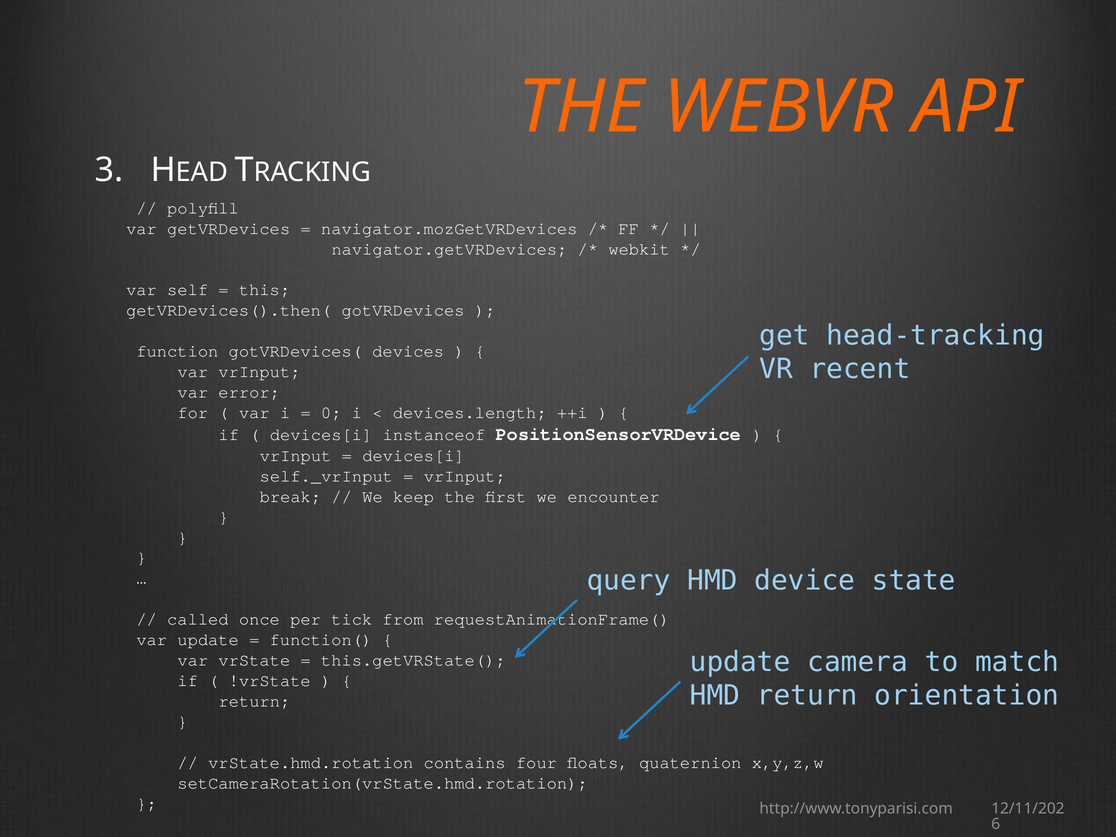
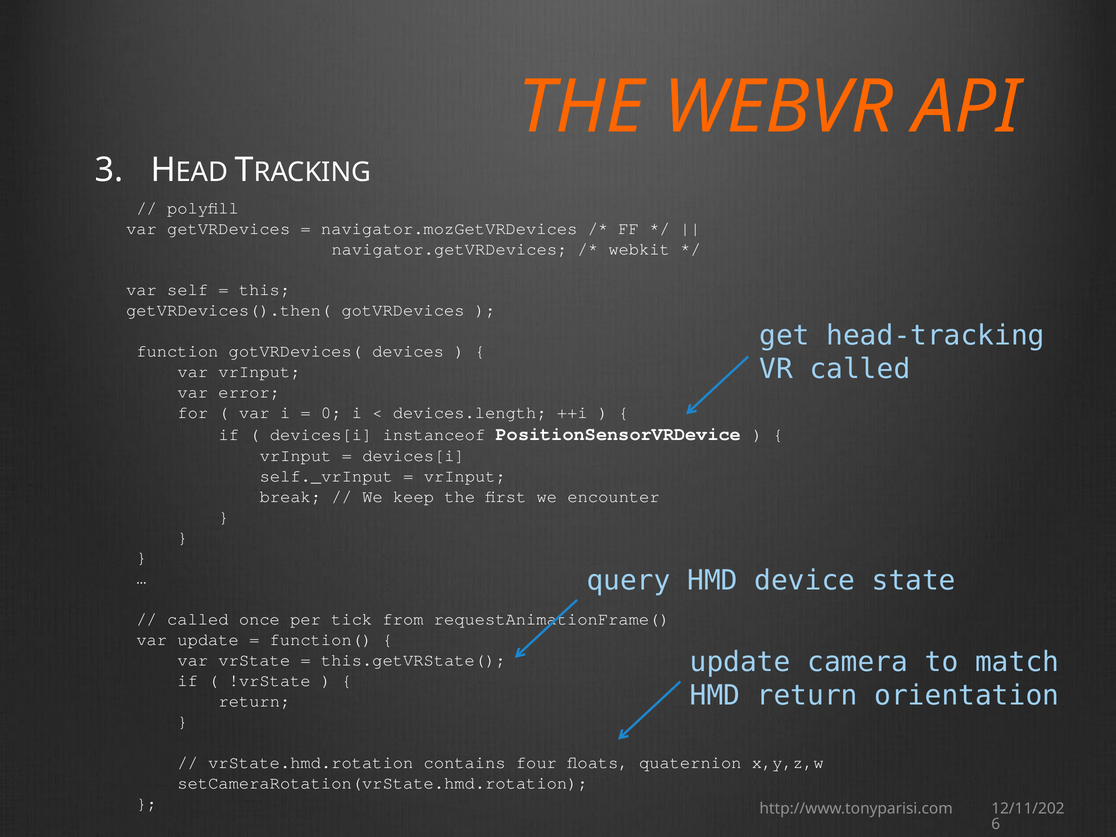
VR recent: recent -> called (860, 369)
